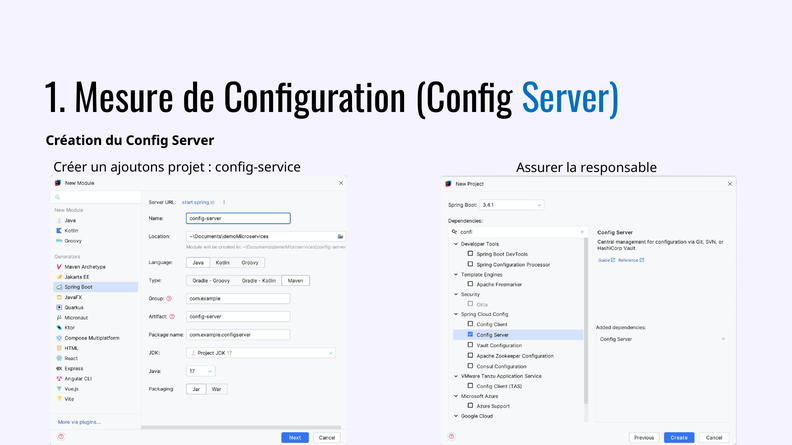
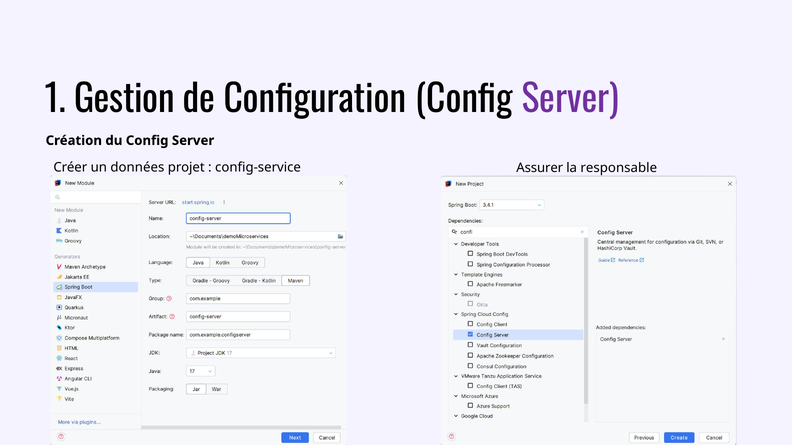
Mesure: Mesure -> Gestion (124, 100)
Server colour: blue -> purple (570, 100)
ajoutons: ajoutons -> données (137, 167)
